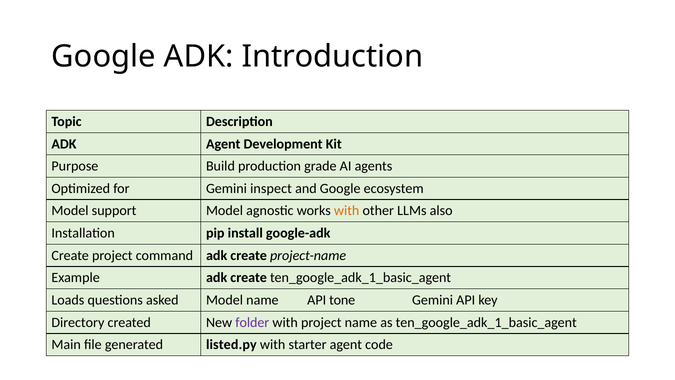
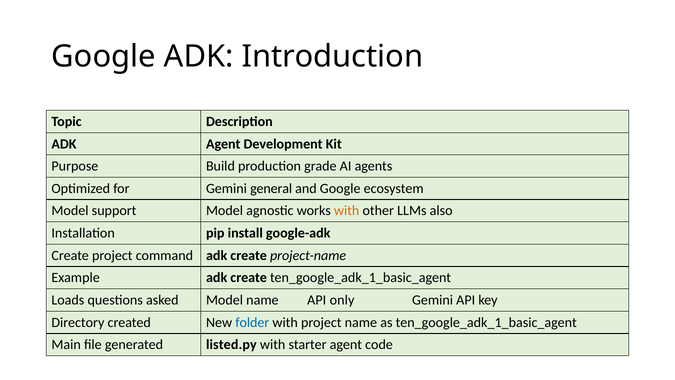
inspect: inspect -> general (271, 188)
tone: tone -> only (342, 300)
folder colour: purple -> blue (252, 322)
